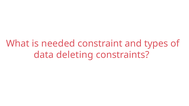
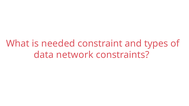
deleting: deleting -> network (75, 55)
